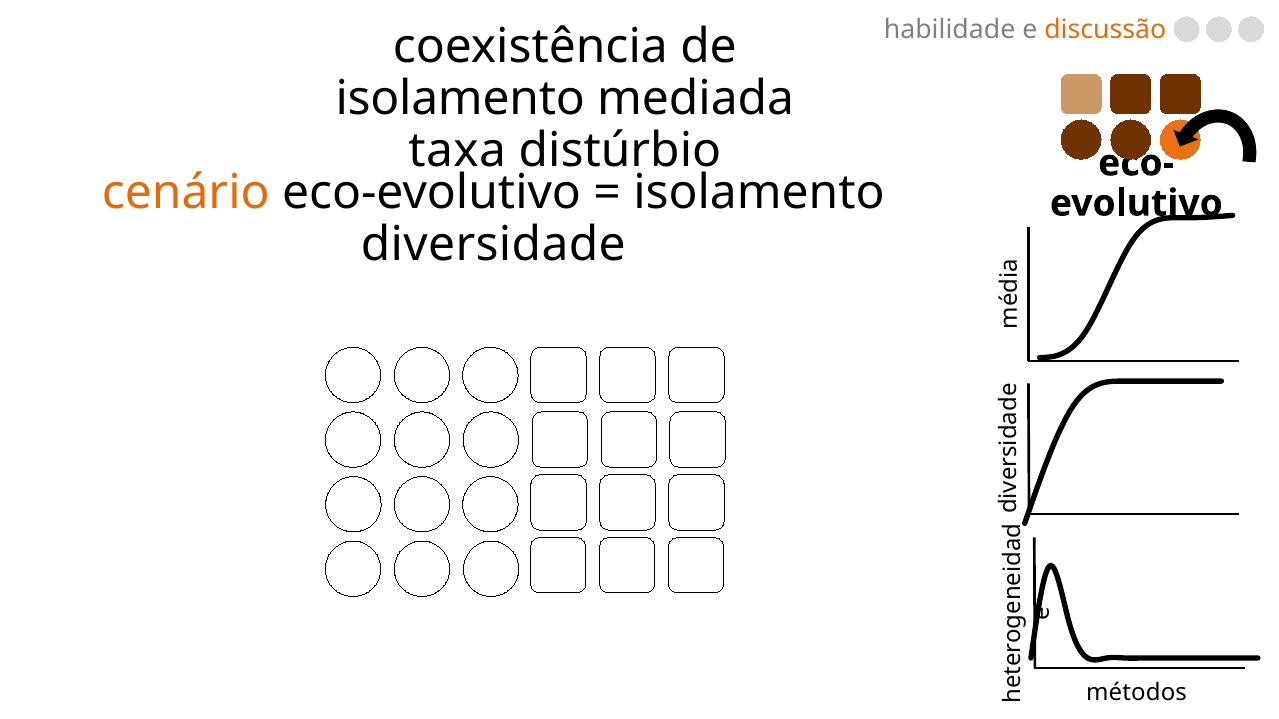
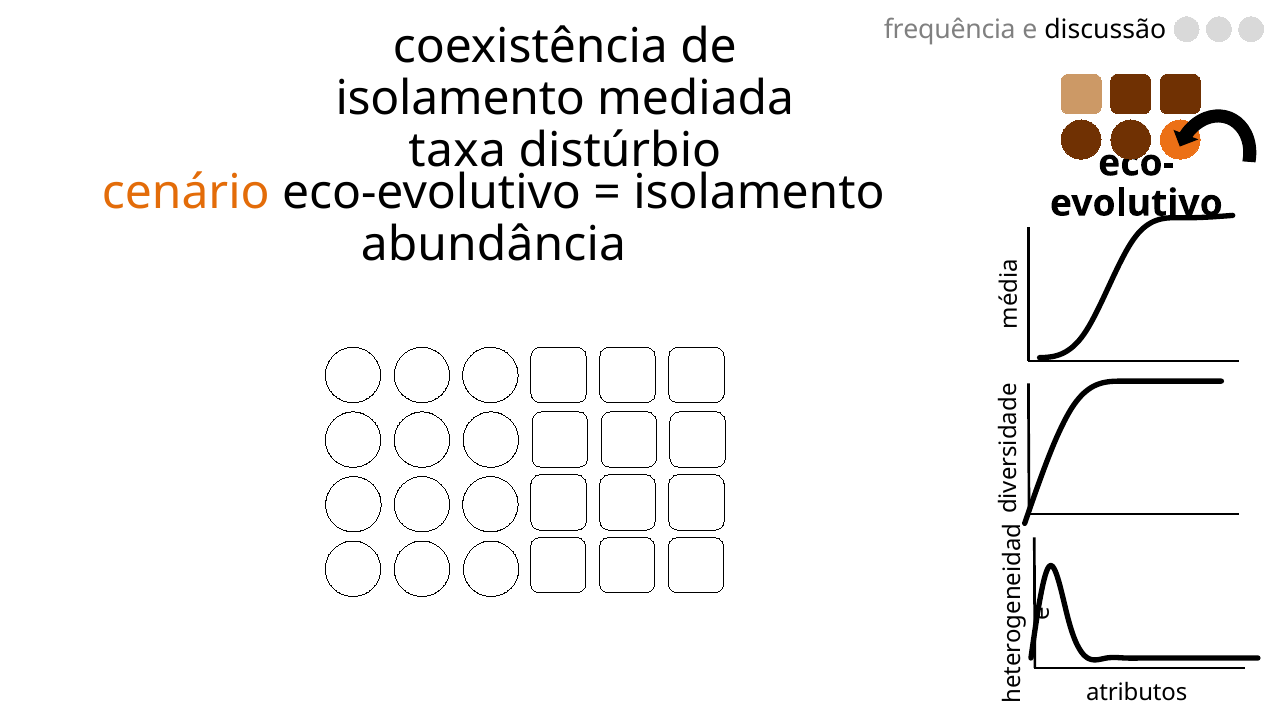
habilidade: habilidade -> frequência (950, 30)
discussão colour: orange -> black (1105, 30)
diversidade: diversidade -> abundância (493, 244)
métodos: métodos -> atributos (1137, 693)
